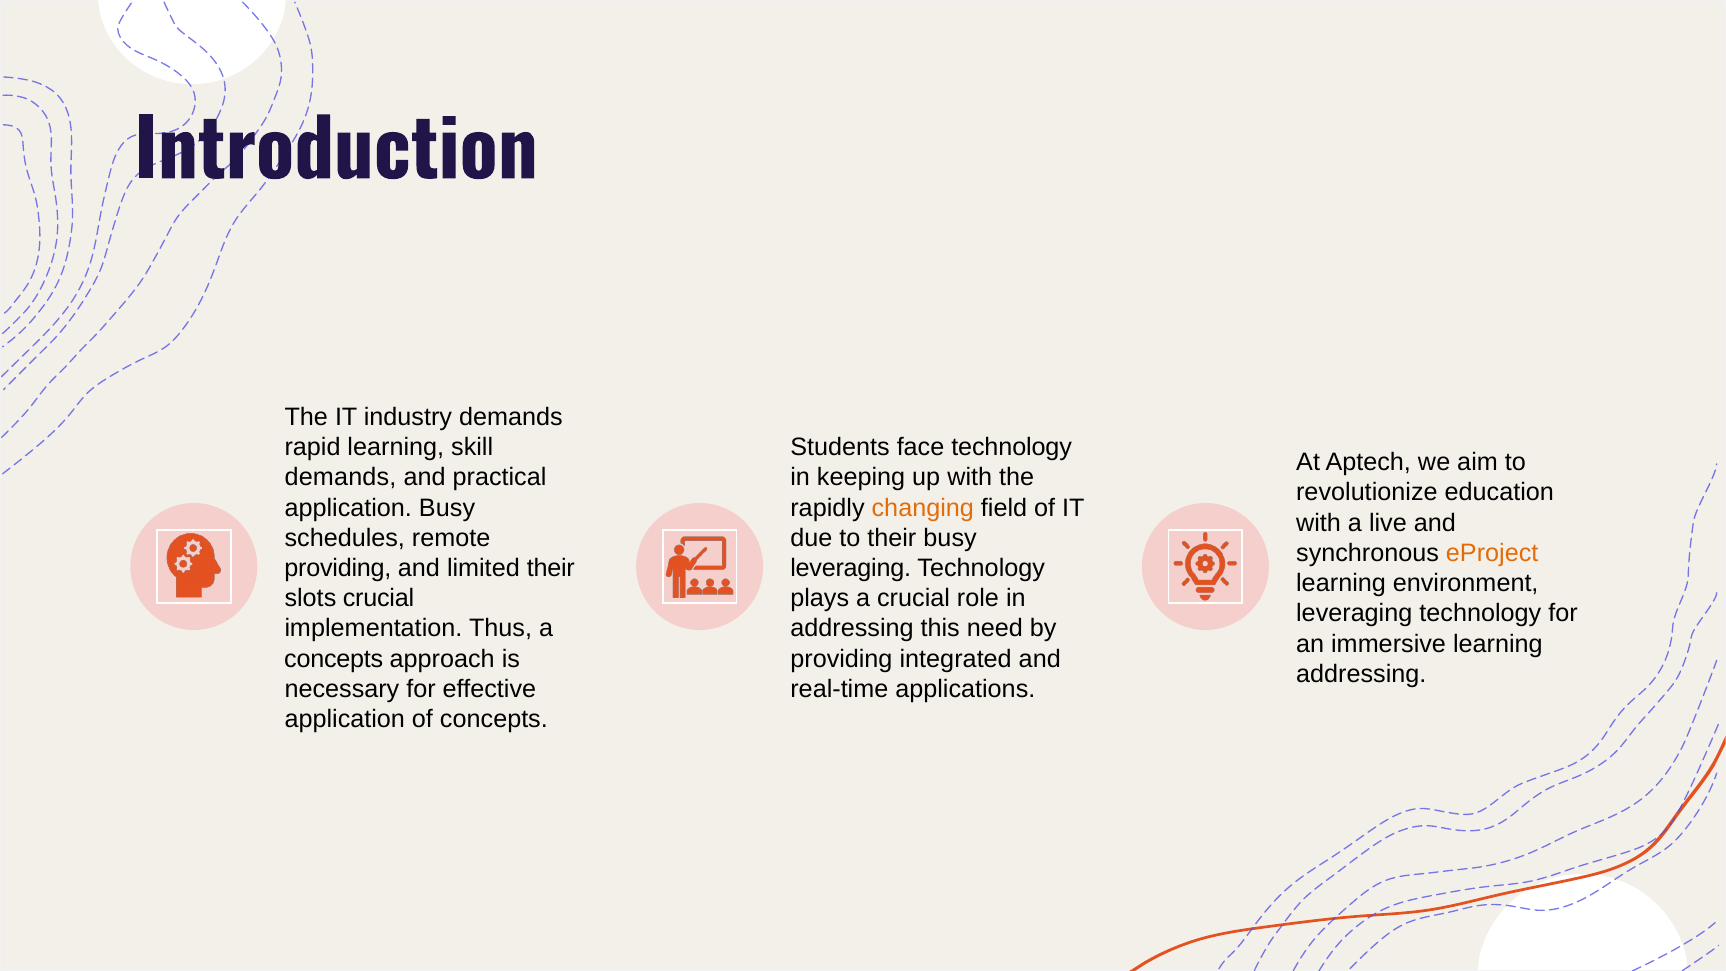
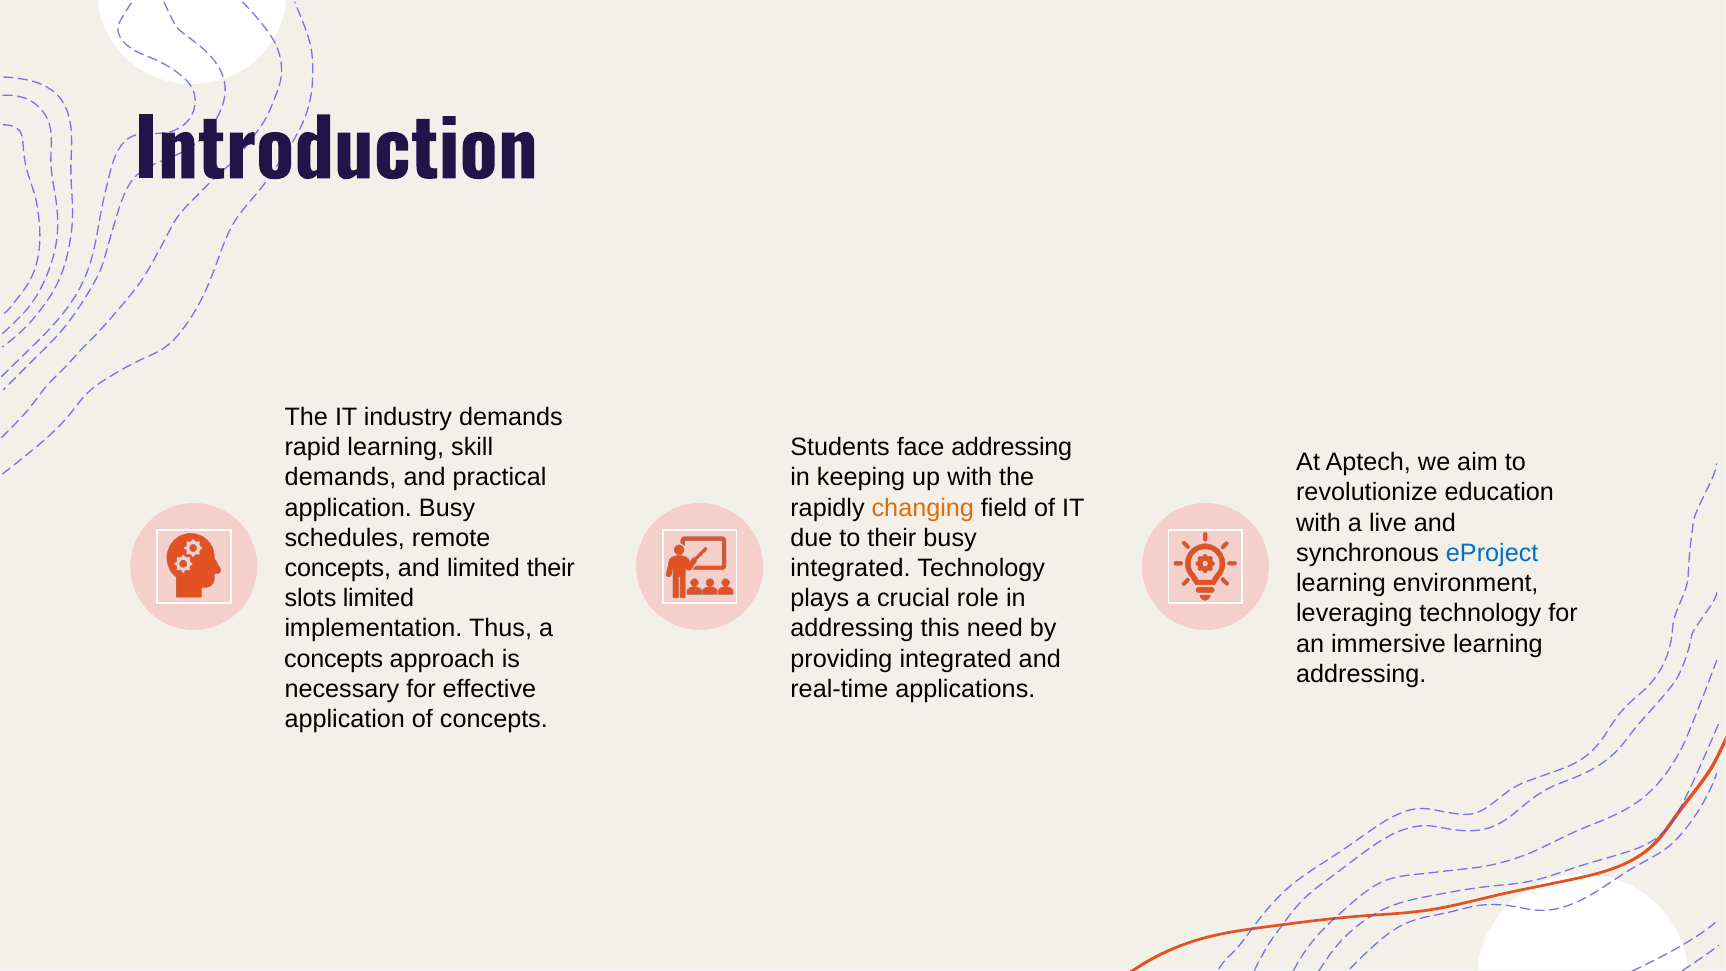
face technology: technology -> addressing (1012, 447)
eProject colour: orange -> blue (1492, 553)
providing: providing -> concepts (338, 568)
leveraging: leveraging -> integrated (851, 568)
slots crucial: crucial -> limited (379, 598)
